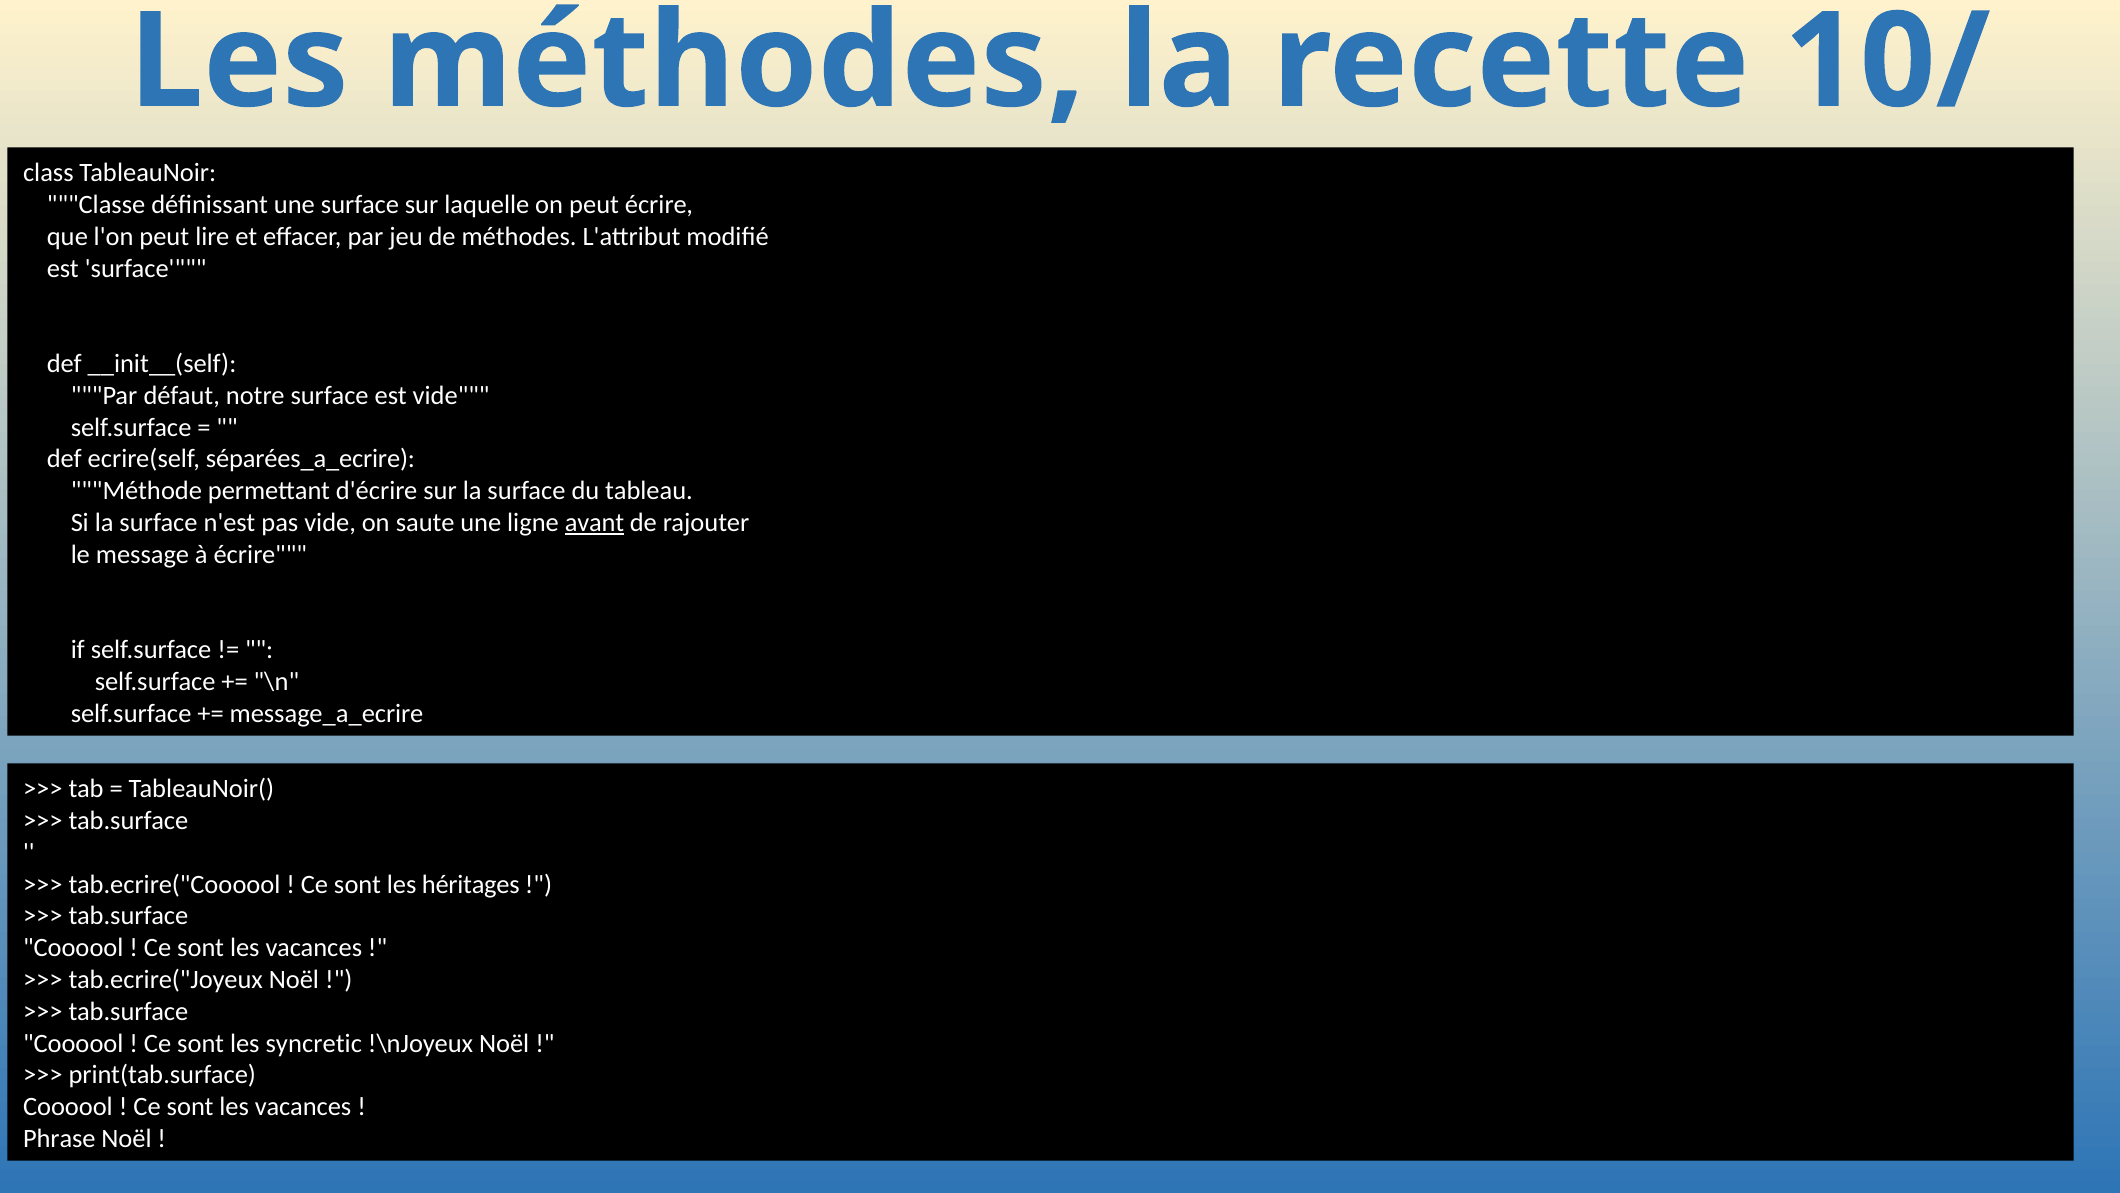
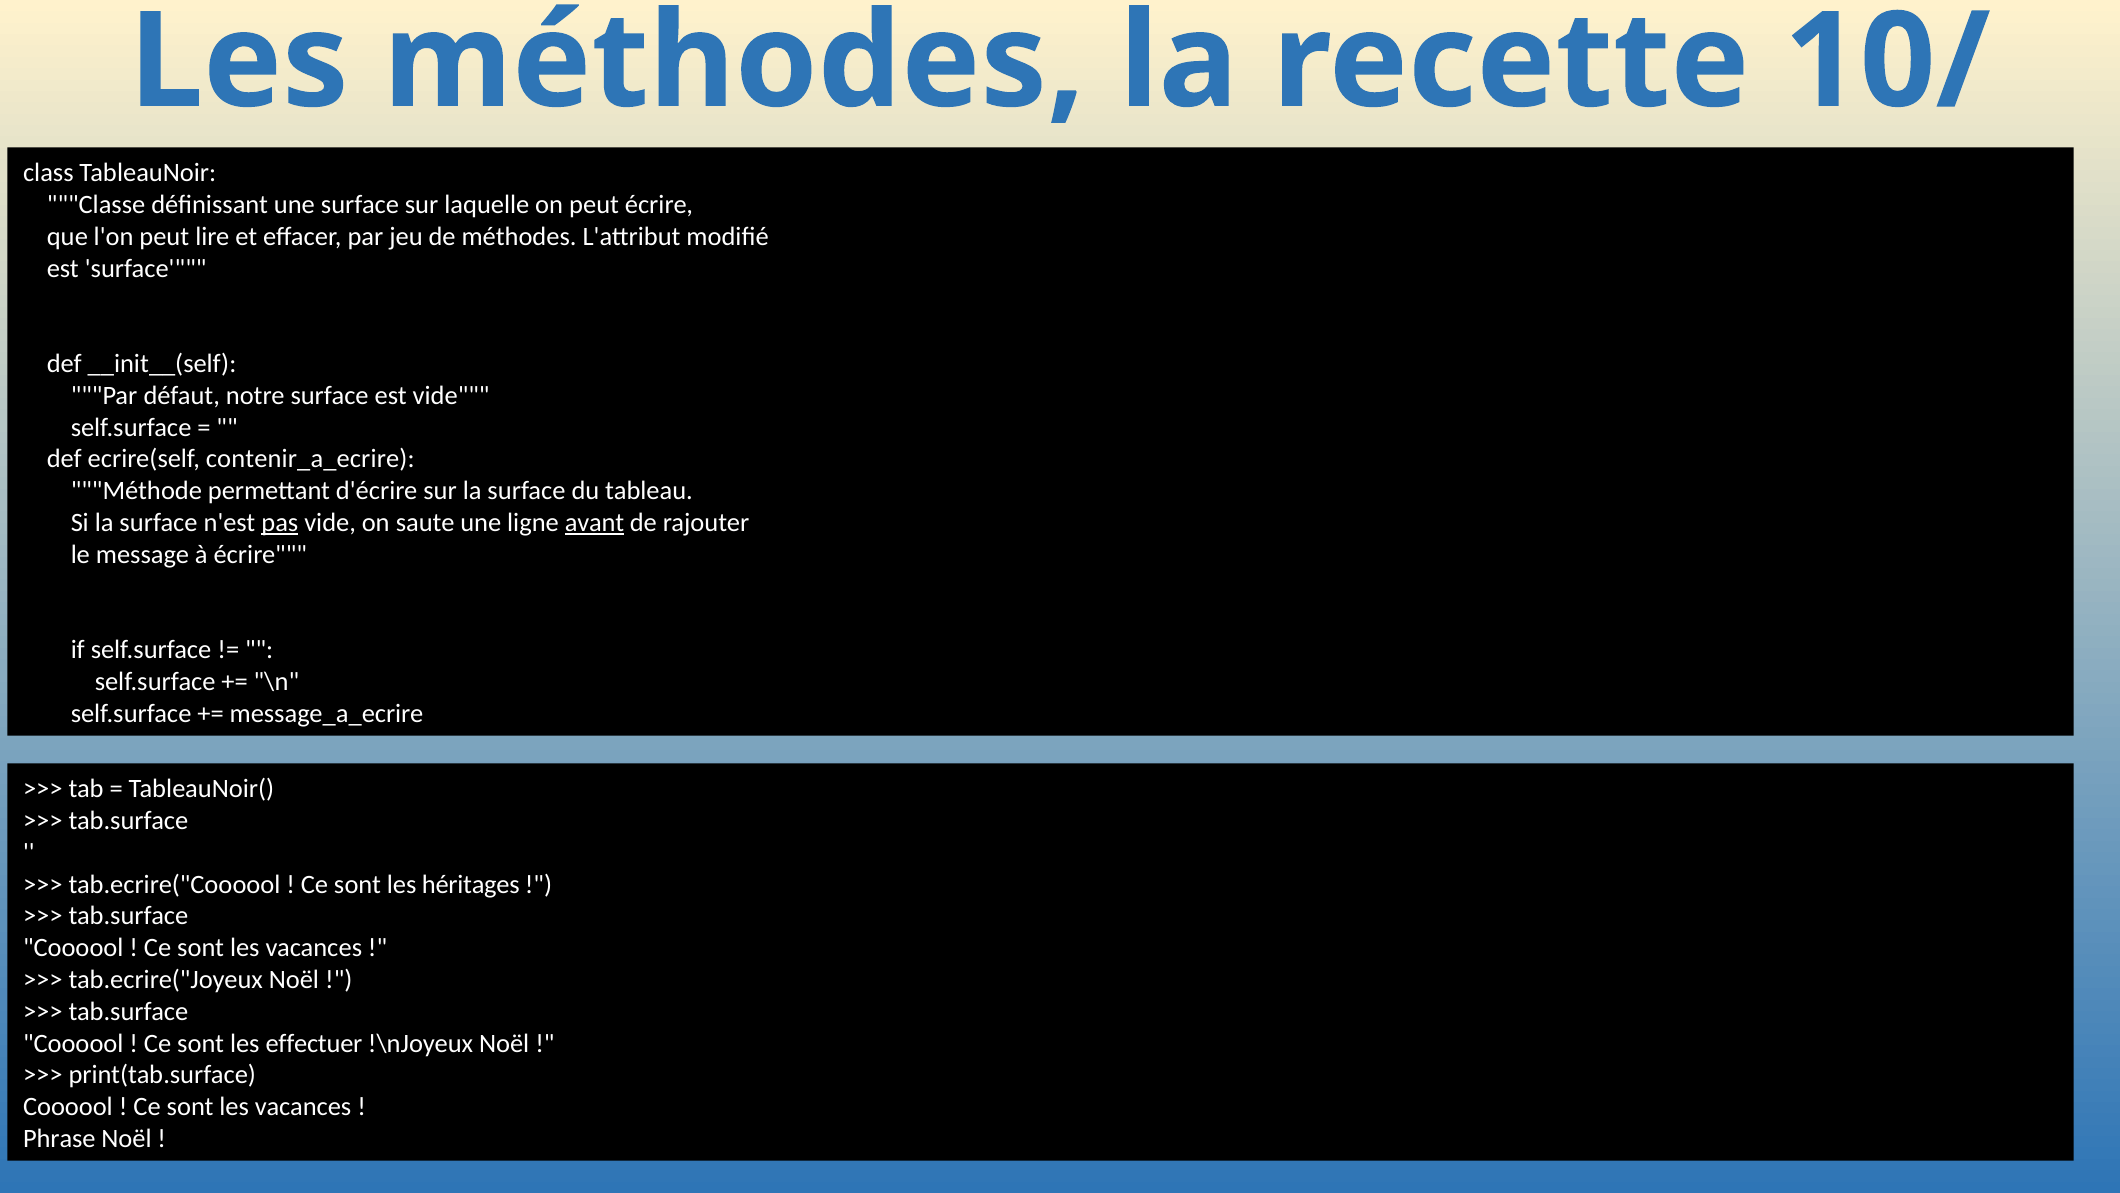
séparées_a_ecrire: séparées_a_ecrire -> contenir_a_ecrire (310, 459)
pas underline: none -> present (280, 523)
syncretic: syncretic -> effectuer (314, 1043)
